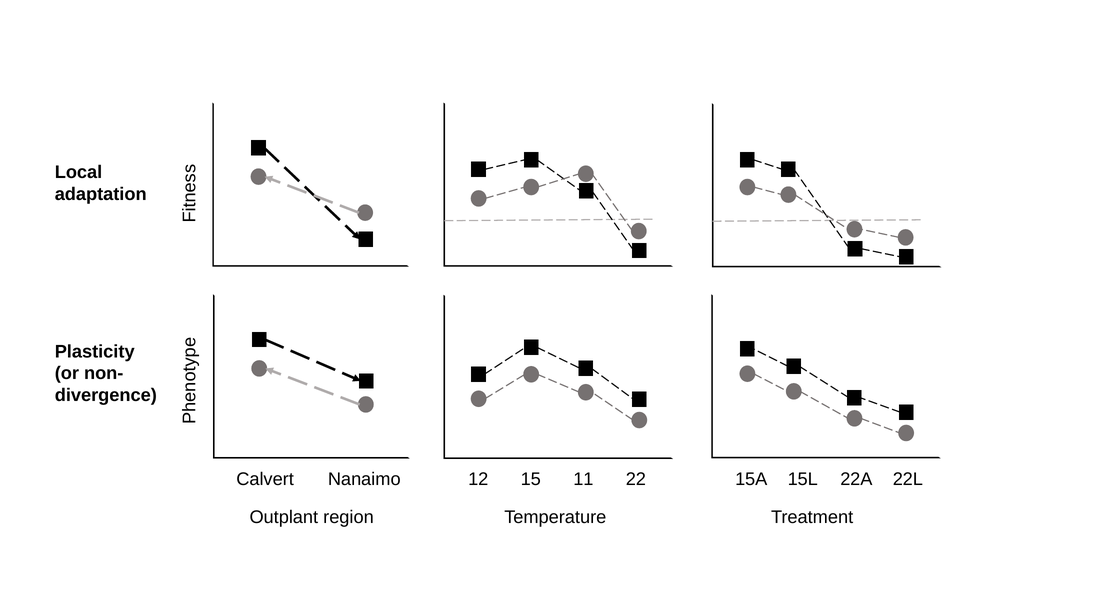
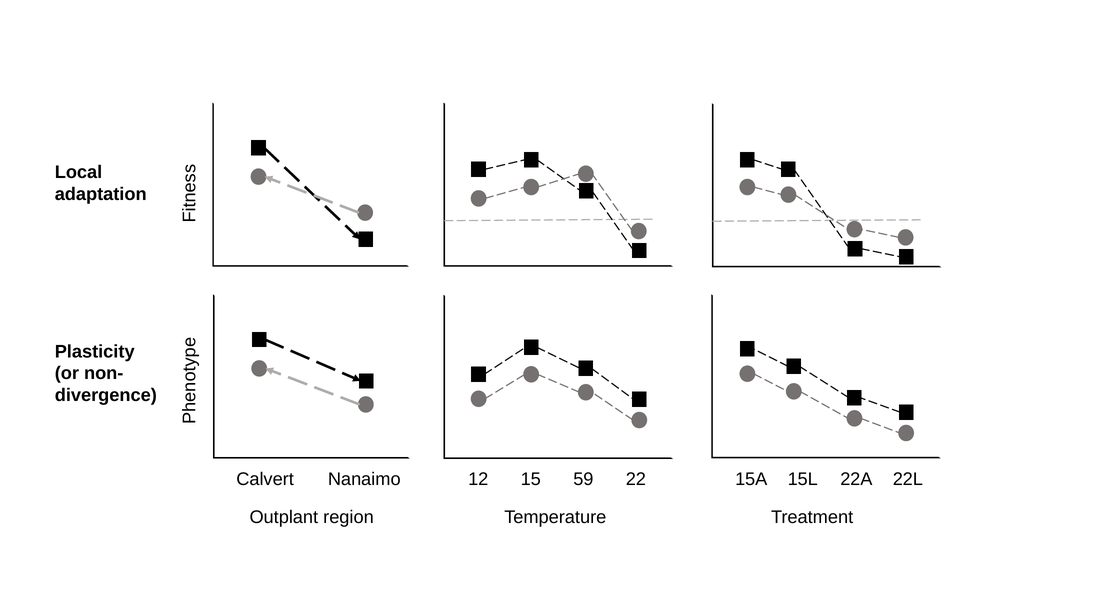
11: 11 -> 59 (583, 479)
